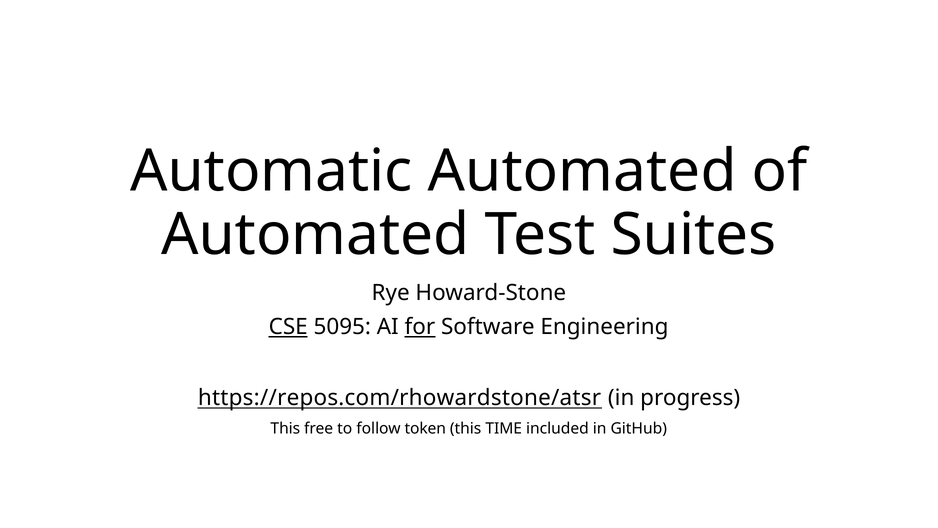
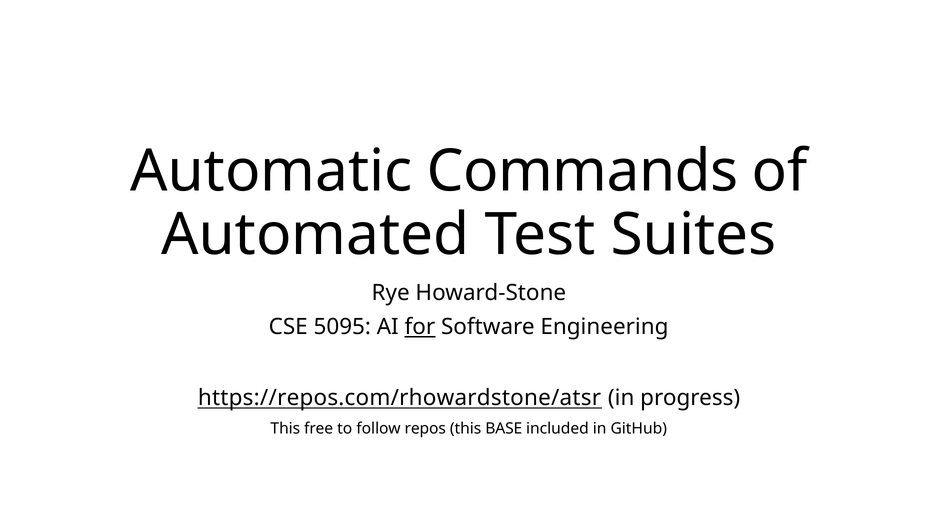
Automatic Automated: Automated -> Commands (583, 171)
CSE underline: present -> none (288, 327)
token: token -> repos (425, 428)
TIME: TIME -> BASE (504, 428)
